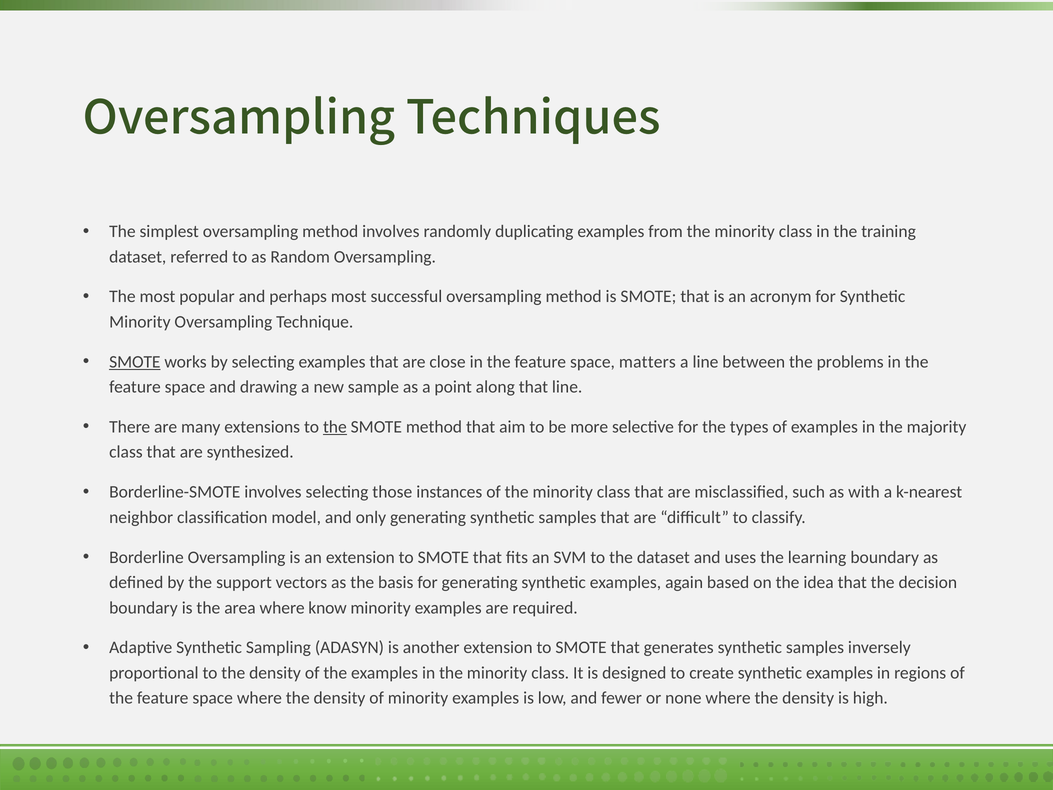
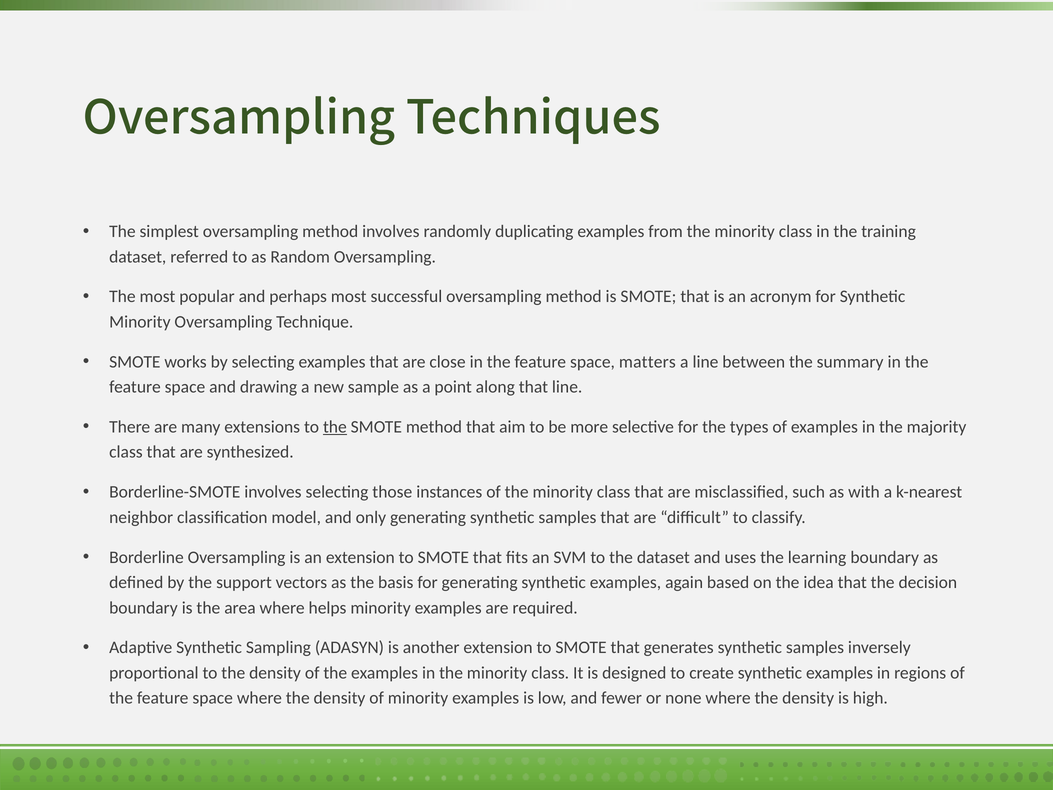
SMOTE underline: present -> none (135, 362)
problems: problems -> summary (850, 362)
know: know -> helps (328, 608)
